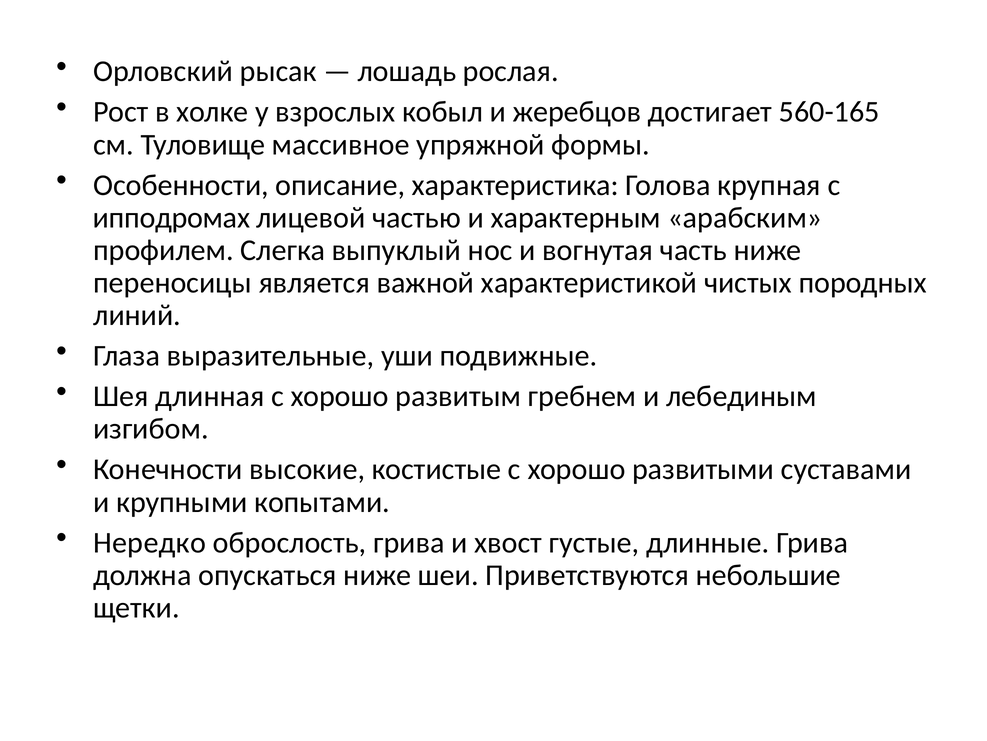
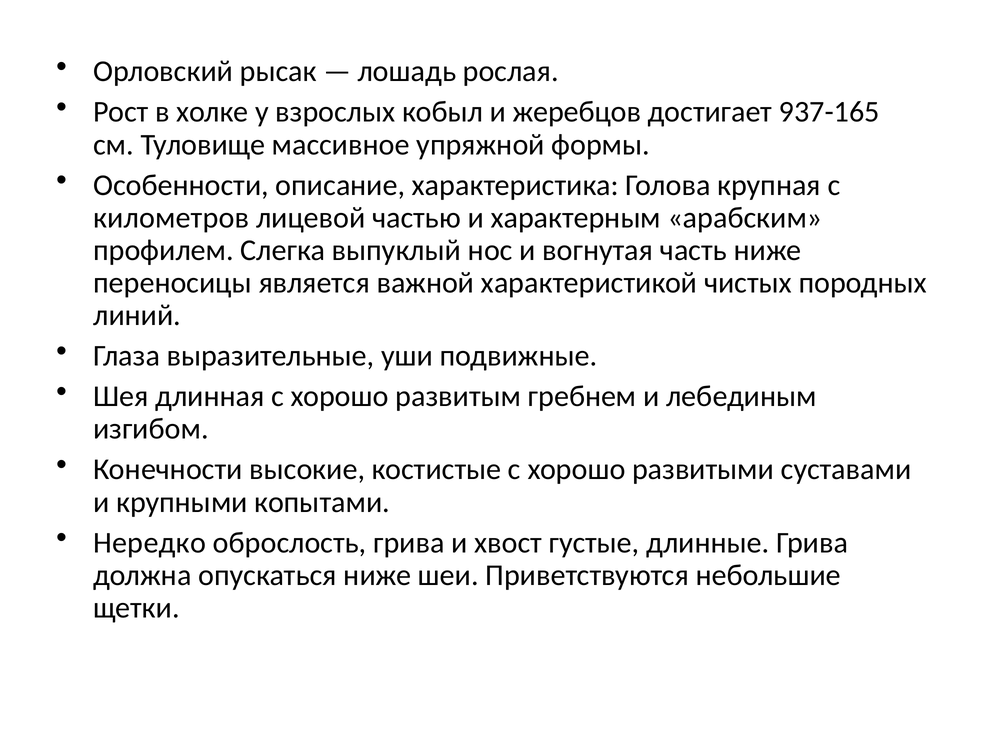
560-165: 560-165 -> 937-165 (829, 112)
ипподромах: ипподромах -> километров (171, 217)
